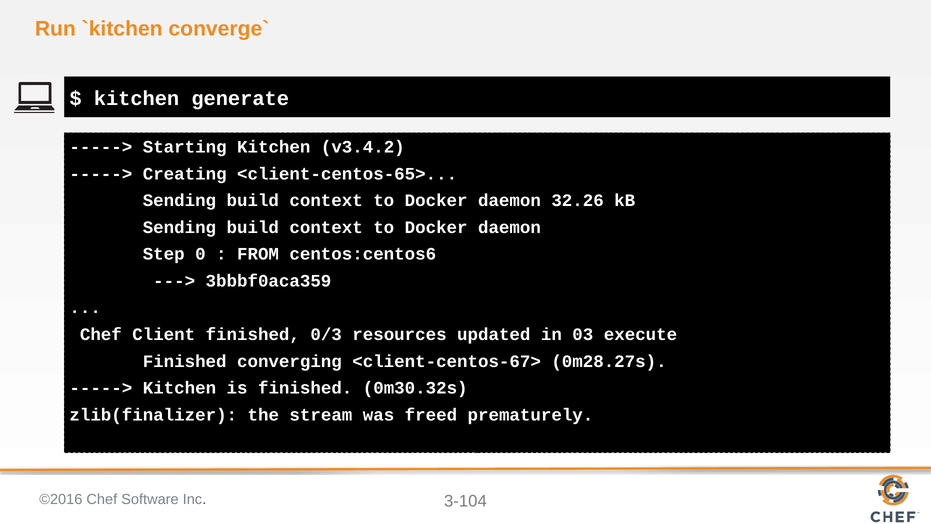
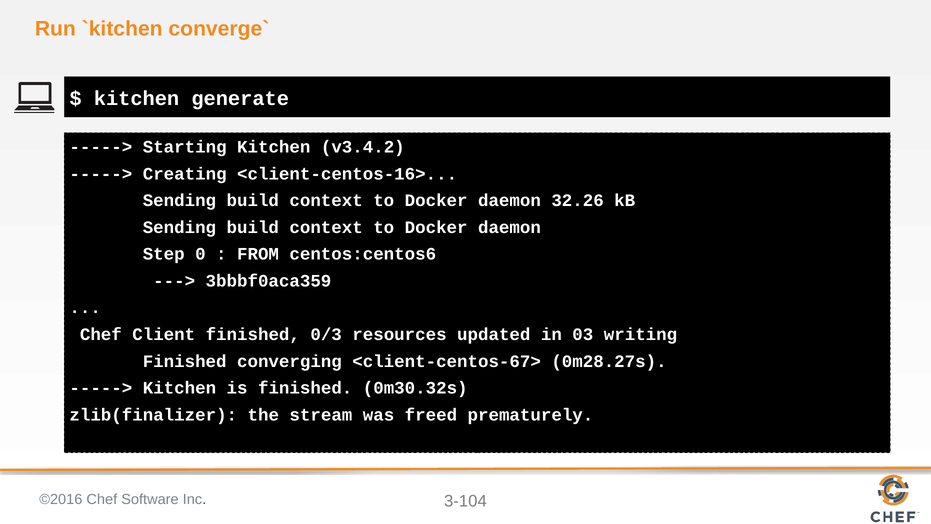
<client-centos-65>: <client-centos-65> -> <client-centos-16> (347, 174)
execute: execute -> writing (640, 334)
